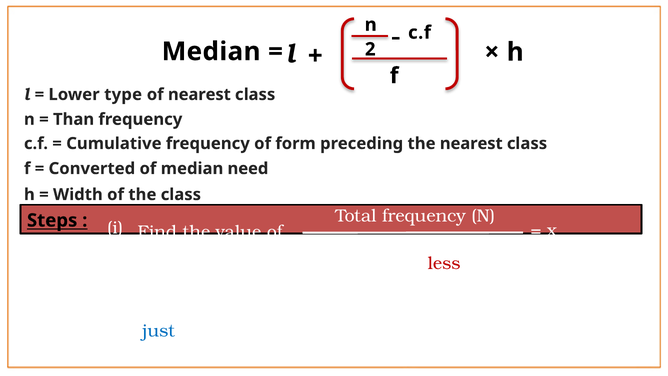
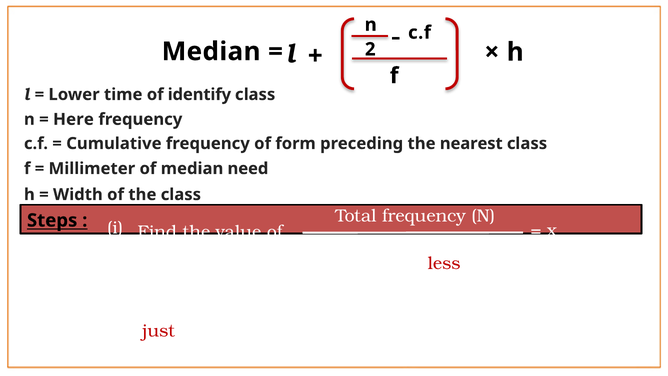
Lower type: type -> time (123, 94)
of nearest: nearest -> identify (199, 94)
Than: Than -> Here (73, 119)
Converted: Converted -> Millimeter (92, 168)
just colour: blue -> red (159, 330)
